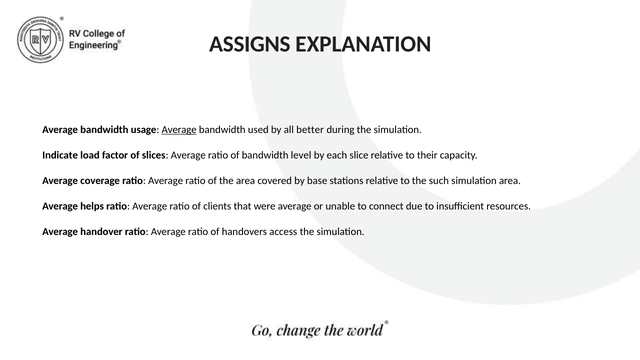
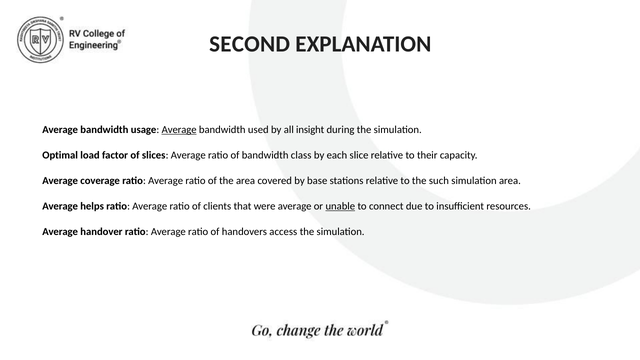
ASSIGNS: ASSIGNS -> SECOND (250, 44)
better: better -> insight (310, 130)
Indicate: Indicate -> Optimal (60, 155)
level: level -> class (301, 155)
unable underline: none -> present (340, 206)
